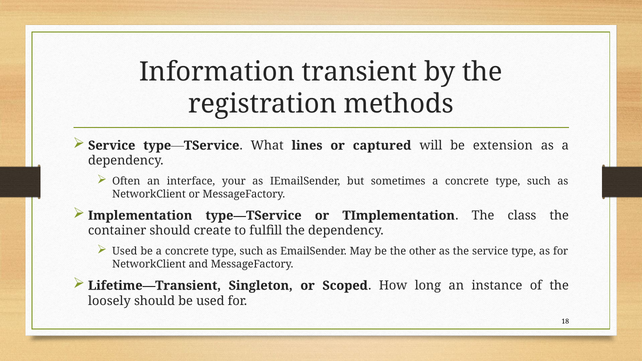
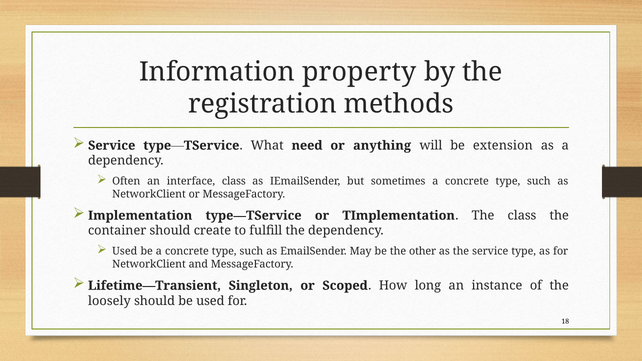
transient: transient -> property (359, 72)
lines: lines -> need (307, 146)
captured: captured -> anything (382, 146)
interface your: your -> class (234, 181)
